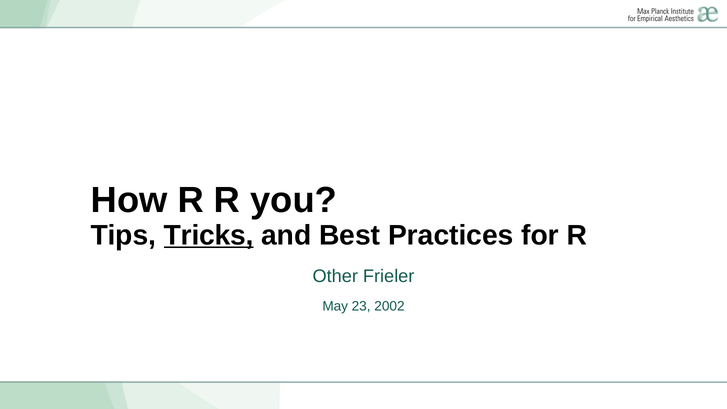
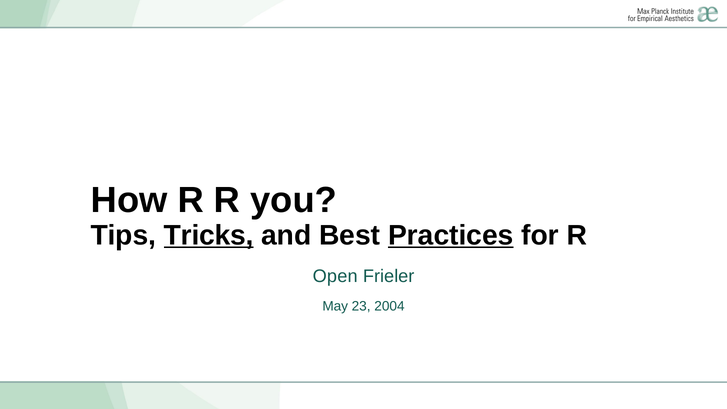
Practices underline: none -> present (451, 235)
Other: Other -> Open (335, 276)
2002: 2002 -> 2004 (389, 306)
